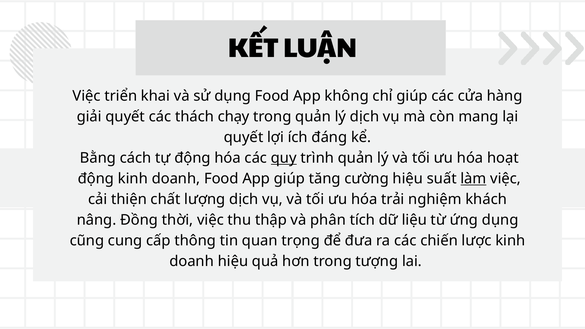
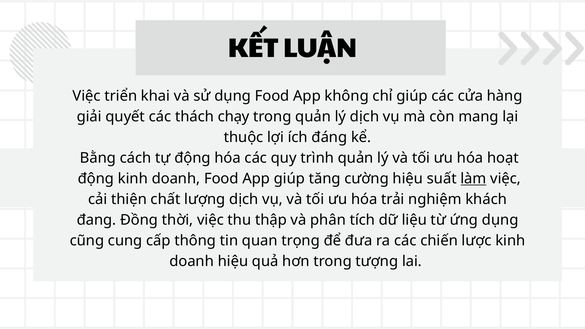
quyết: quyết -> thuộc (244, 137)
quy underline: present -> none (284, 158)
nâng: nâng -> đang (97, 220)
